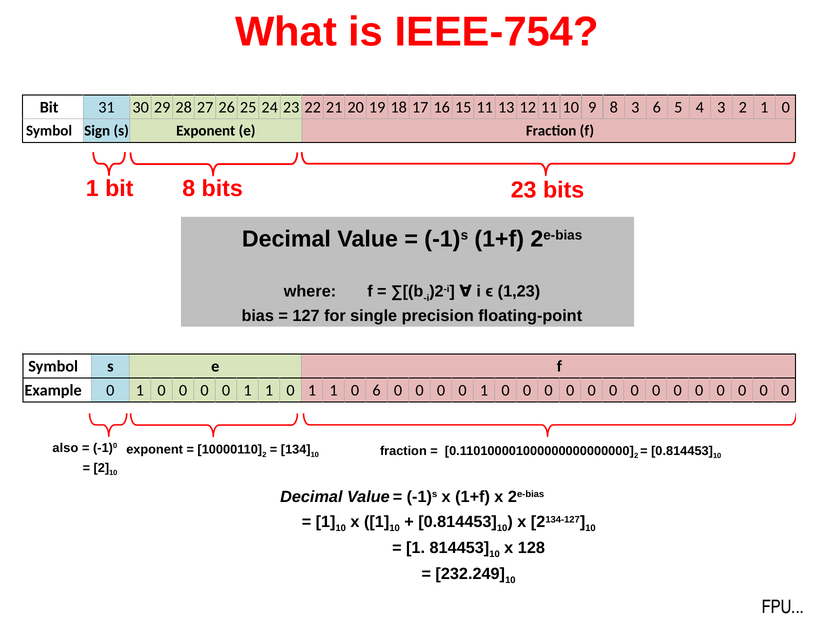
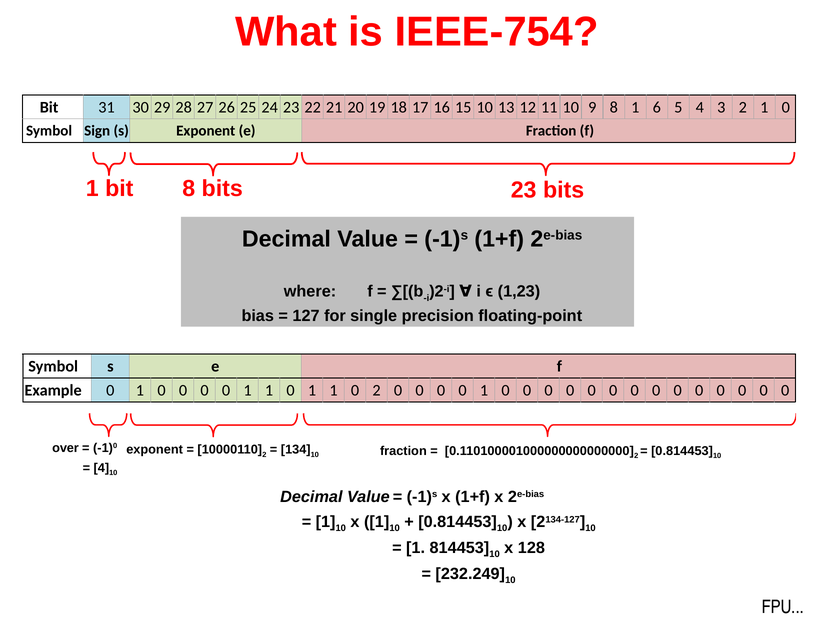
15 11: 11 -> 10 (485, 107)
8 3: 3 -> 1 (635, 107)
0 6: 6 -> 2 (377, 390)
also: also -> over (65, 448)
2: 2 -> 4 (101, 468)
